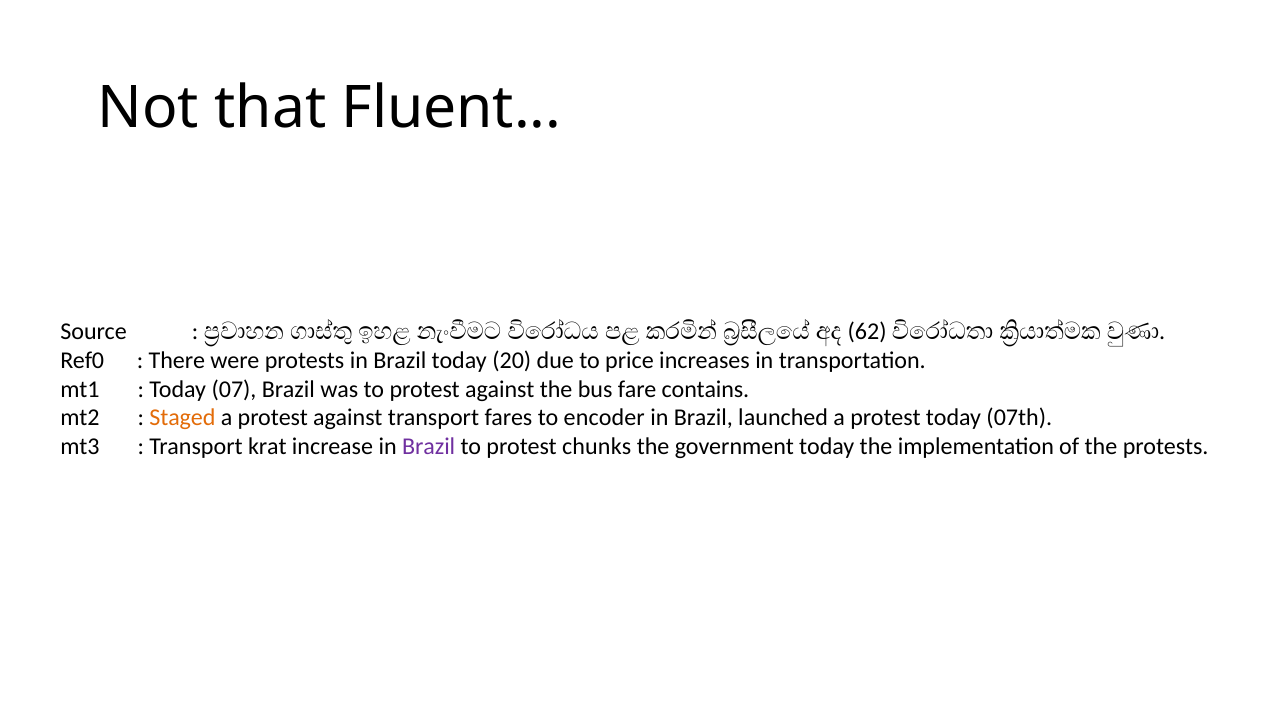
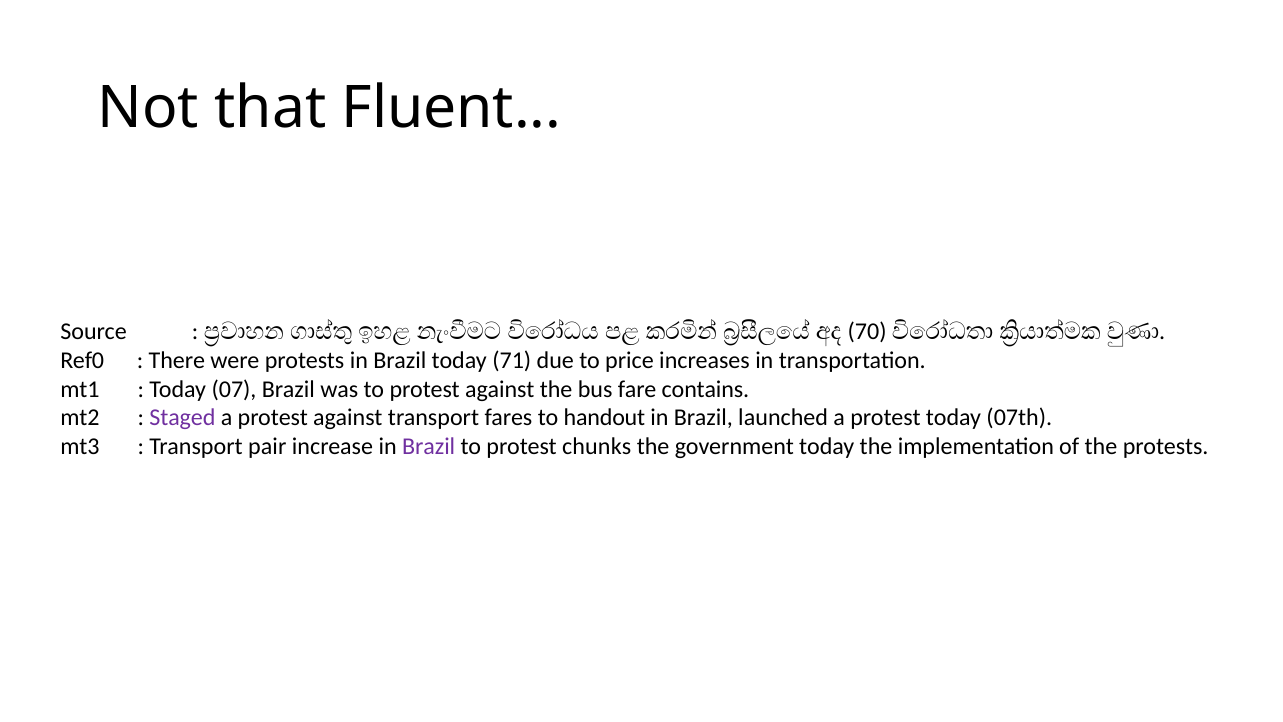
62: 62 -> 70 (867, 331)
20: 20 -> 71 (512, 360)
Staged colour: orange -> purple (182, 418)
encoder: encoder -> handout (604, 418)
krat: krat -> pair (267, 447)
